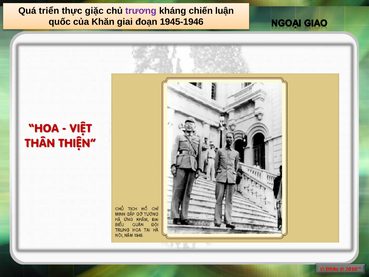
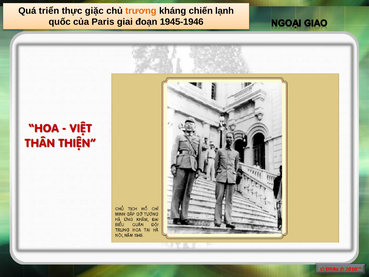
trương colour: purple -> orange (141, 11)
luận: luận -> lạnh (224, 11)
Khăn: Khăn -> Paris (103, 22)
